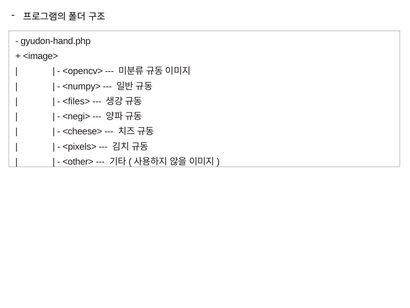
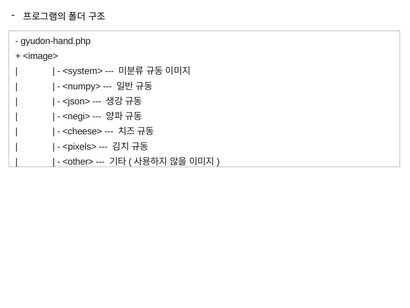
<opencv>: <opencv> -> <system> (83, 71)
<files>: <files> -> <json> (76, 101)
